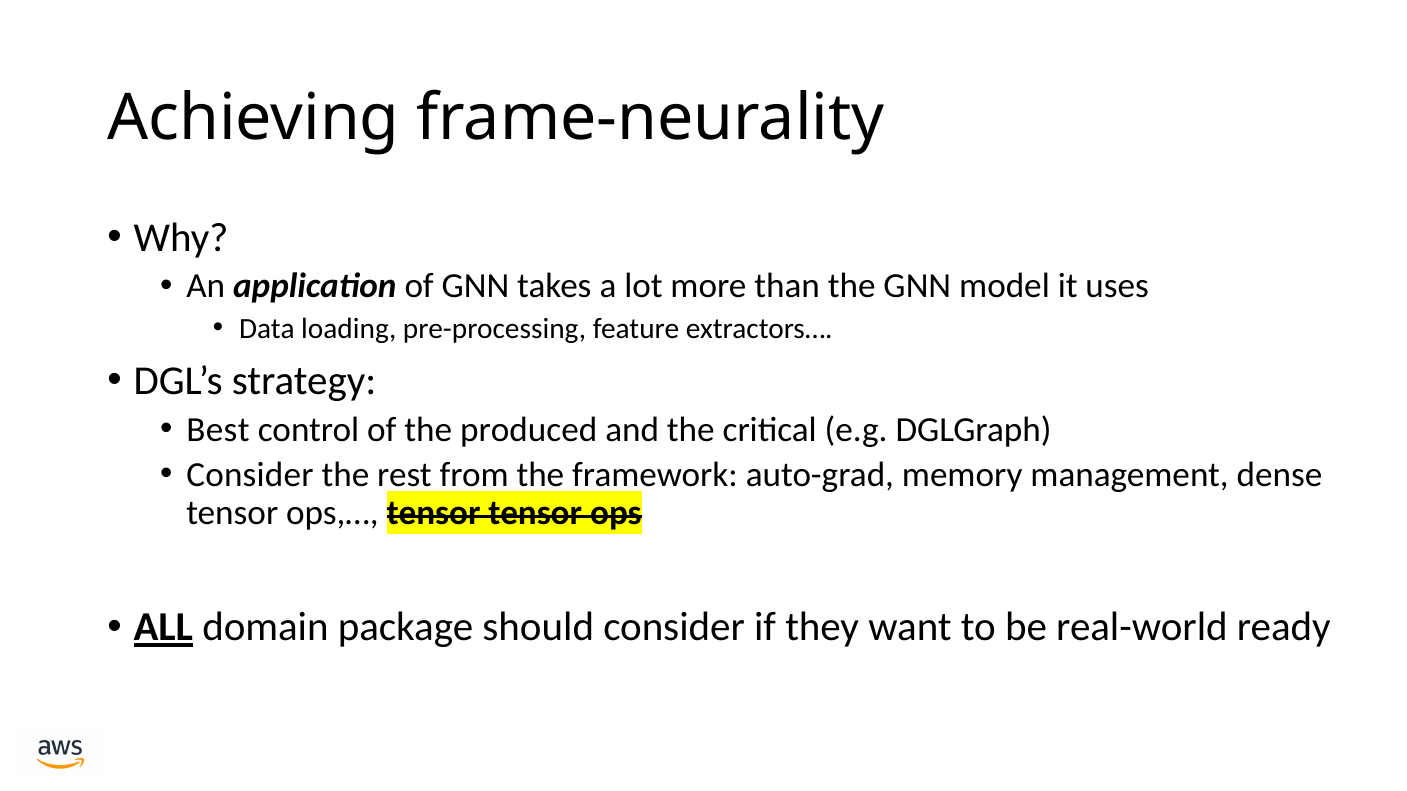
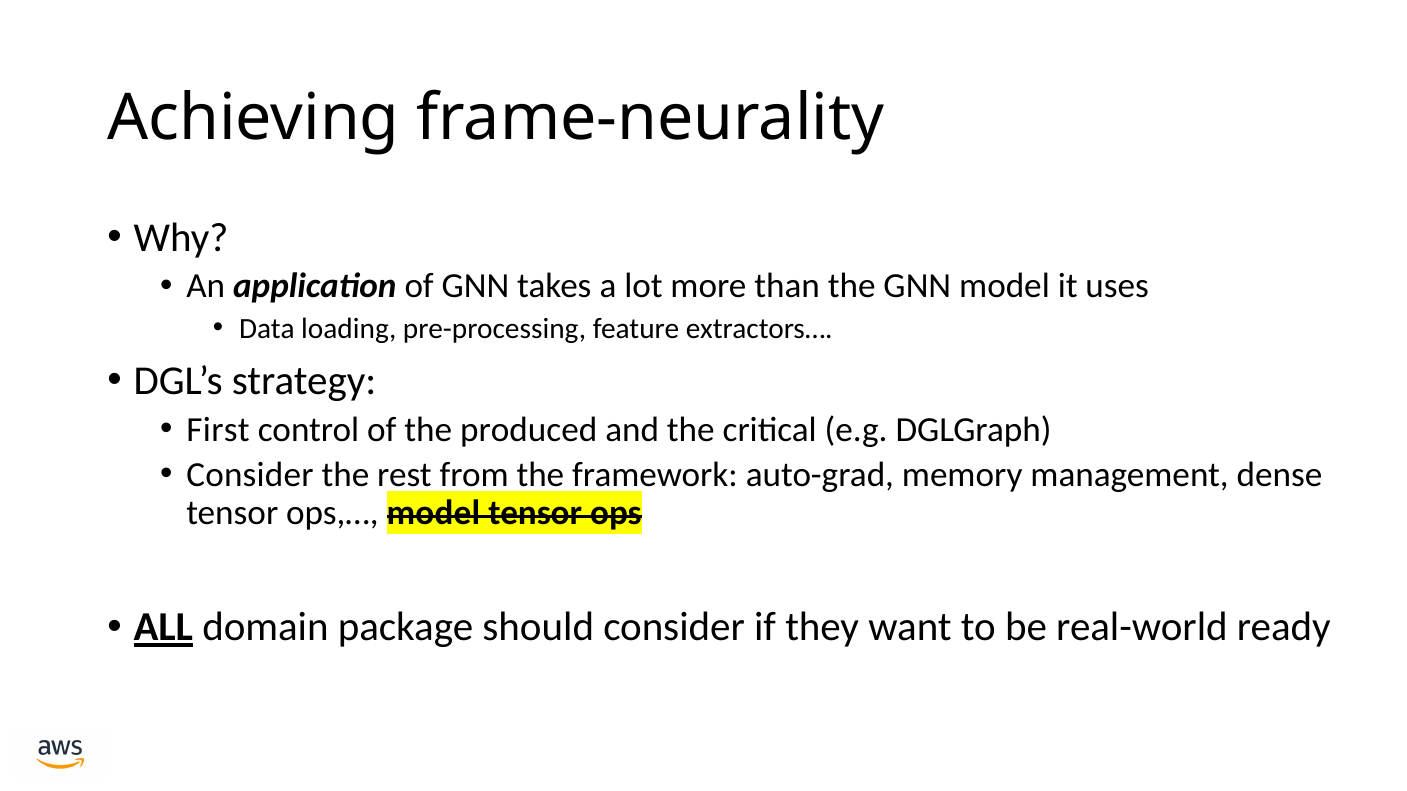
Best: Best -> First (218, 430)
ops,… tensor: tensor -> model (433, 513)
